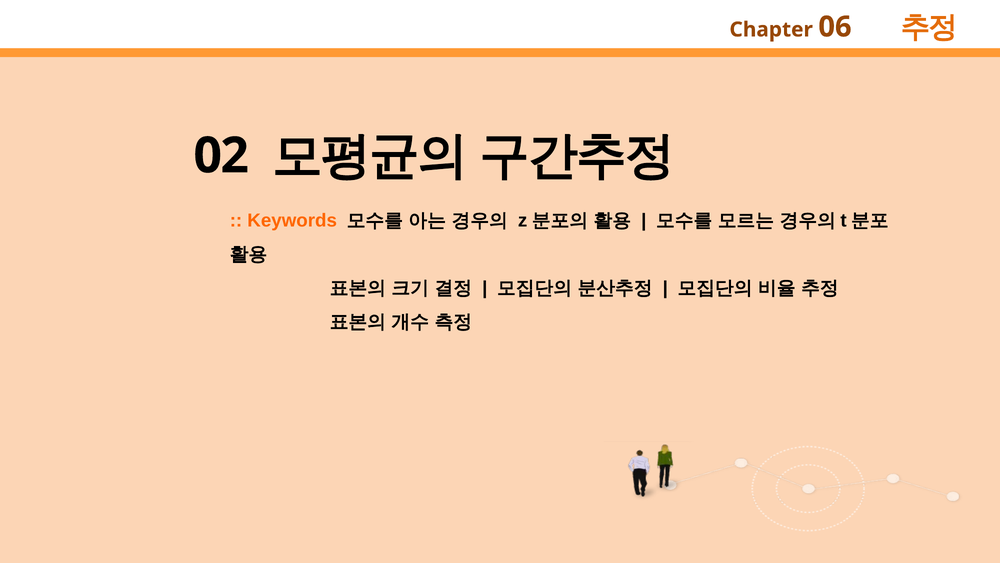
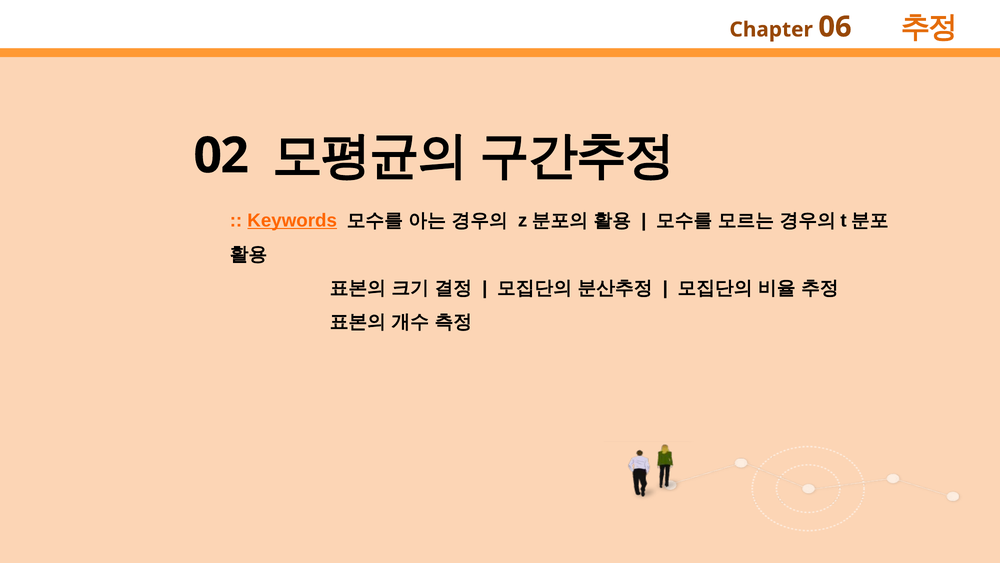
Keywords underline: none -> present (292, 220)
